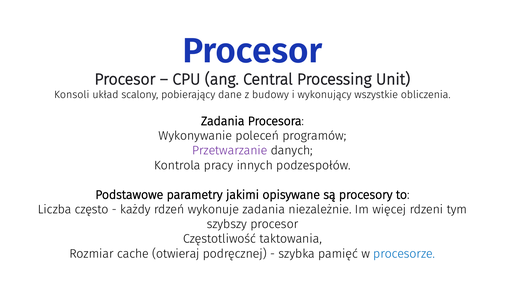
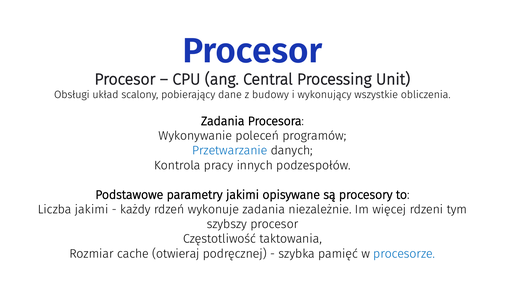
Konsoli: Konsoli -> Obsługi (72, 95)
Przetwarzanie colour: purple -> blue (230, 151)
Liczba często: często -> jakimi (92, 210)
